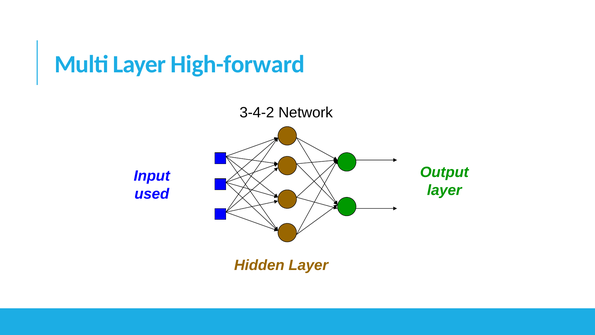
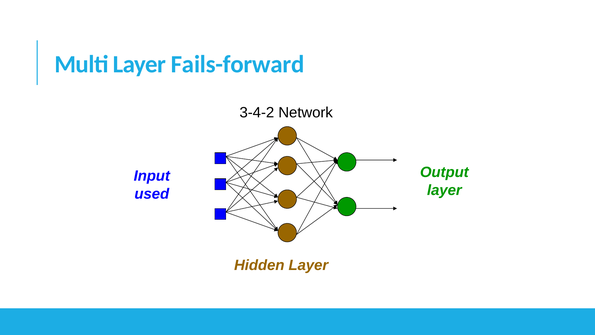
High-forward: High-forward -> Fails-forward (238, 64)
